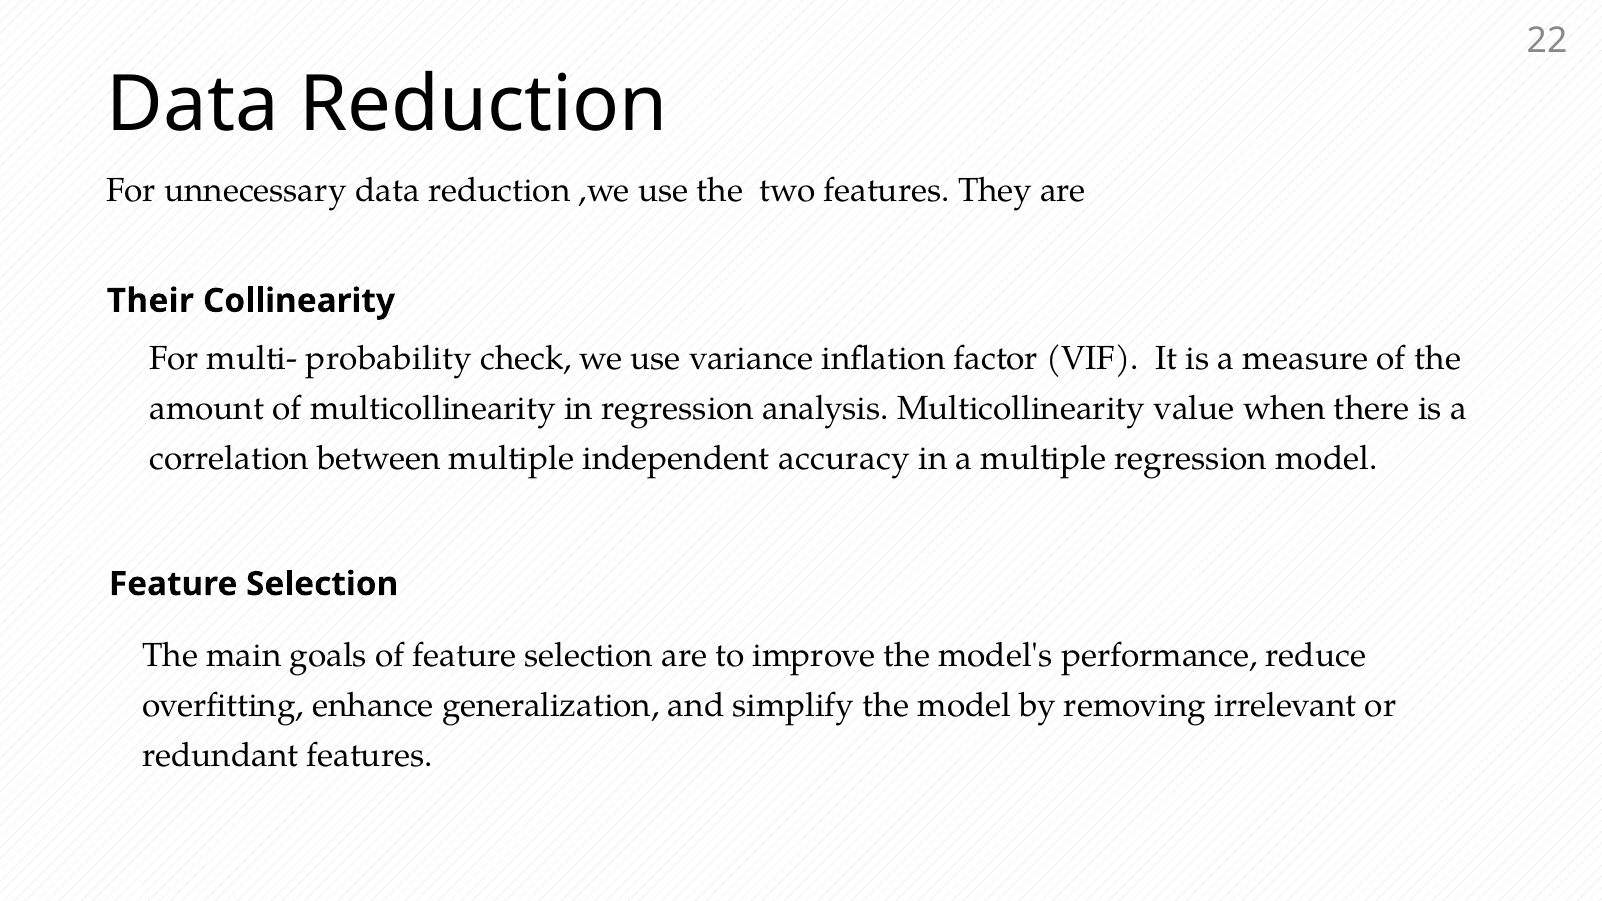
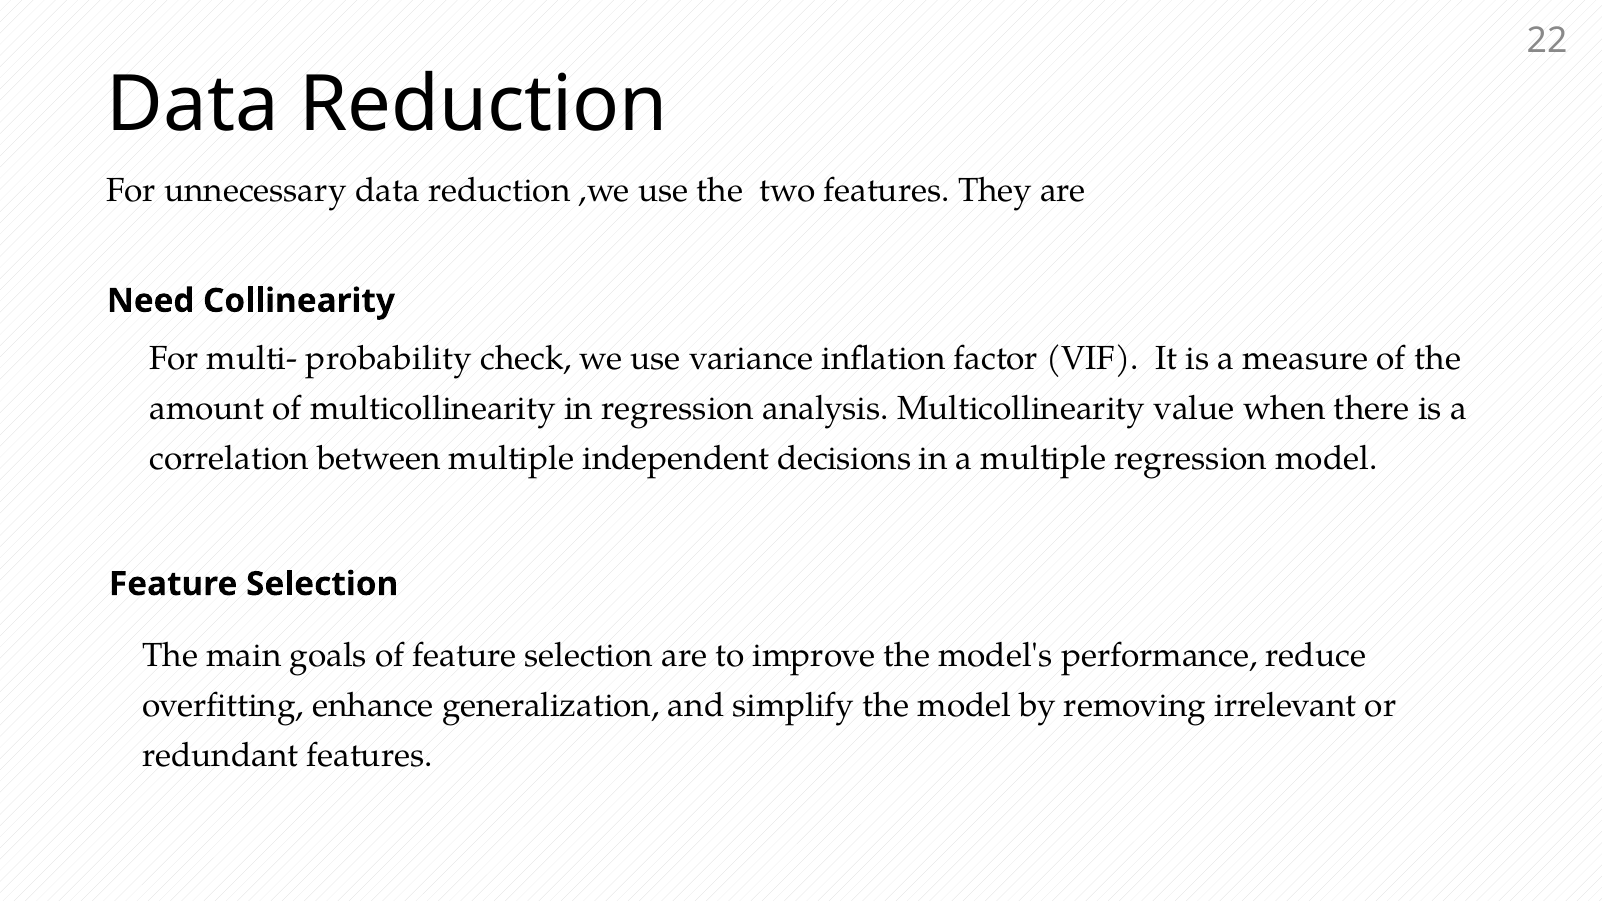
Their: Their -> Need (151, 301)
accuracy: accuracy -> decisions (844, 458)
